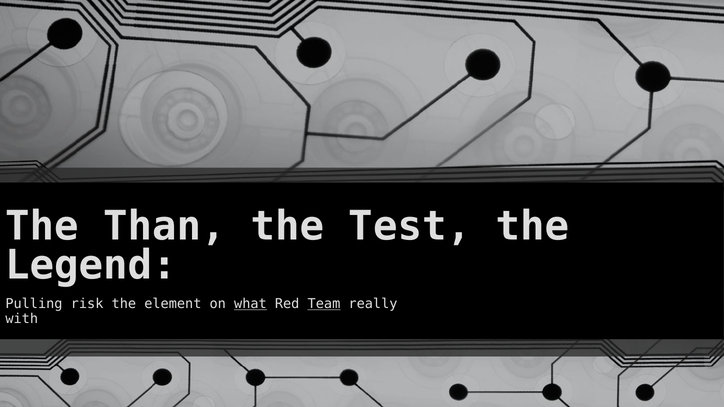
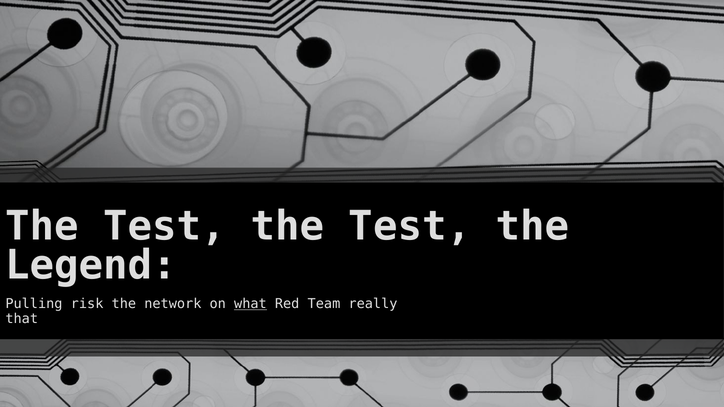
Than: Than -> Test (165, 227)
element: element -> network (173, 304)
Team underline: present -> none (324, 304)
with: with -> that (22, 319)
